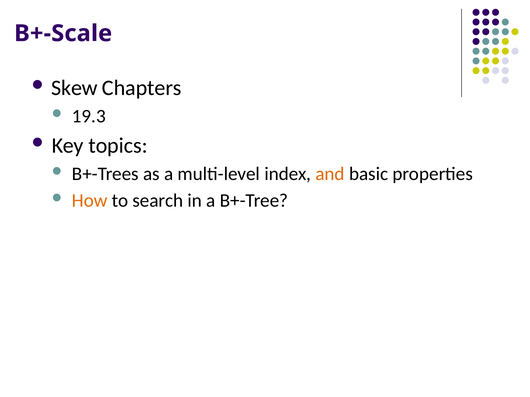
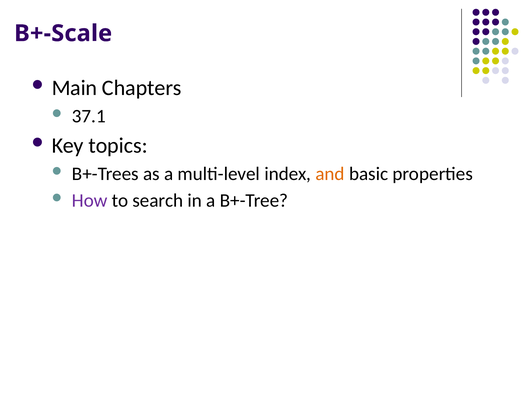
Skew: Skew -> Main (74, 88)
19.3: 19.3 -> 37.1 (89, 116)
How colour: orange -> purple (90, 201)
